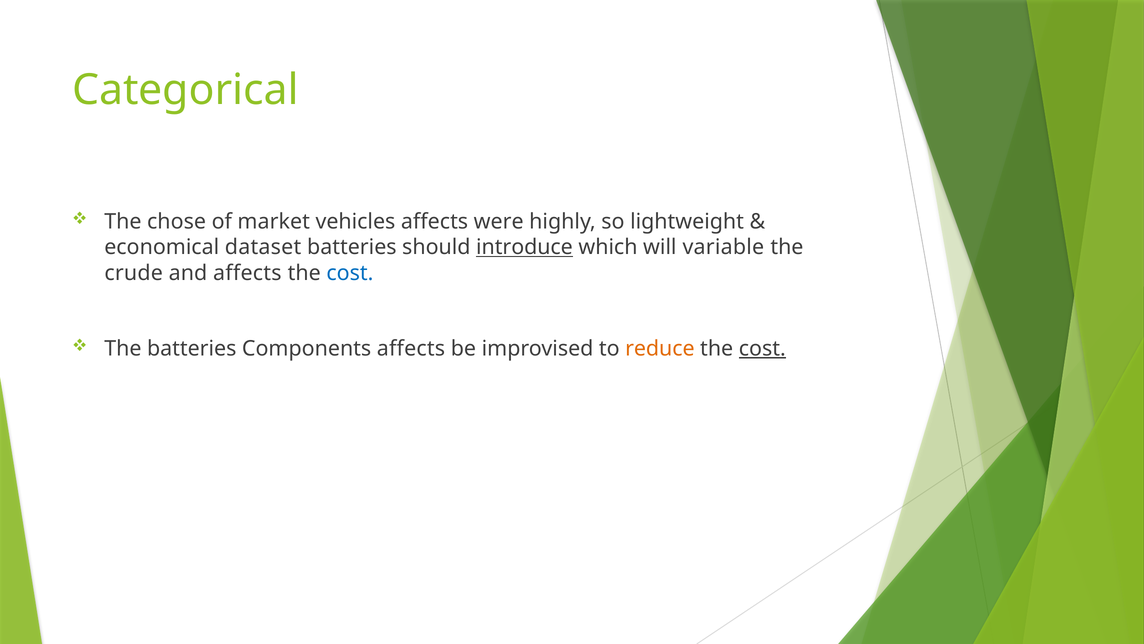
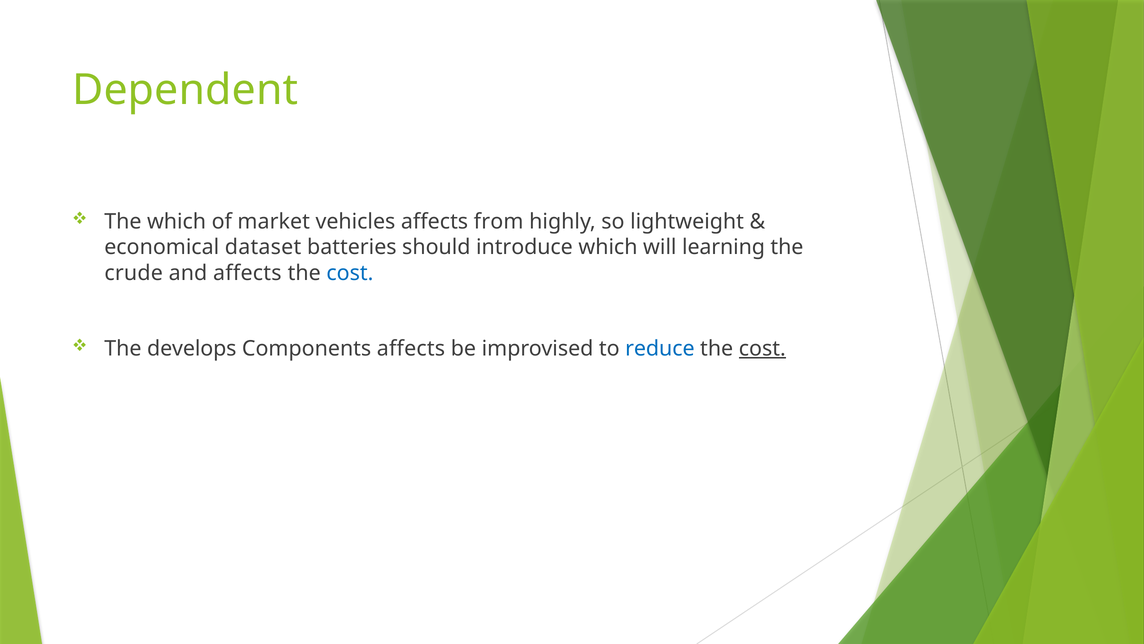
Categorical: Categorical -> Dependent (185, 90)
The chose: chose -> which (177, 221)
were: were -> from (499, 221)
introduce underline: present -> none (524, 247)
variable: variable -> learning (724, 247)
The batteries: batteries -> develops (192, 348)
reduce colour: orange -> blue (660, 348)
